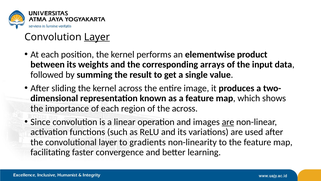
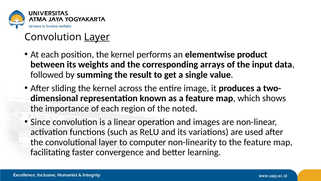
the across: across -> noted (185, 108)
are underline: present -> none (228, 122)
gradients: gradients -> computer (148, 142)
